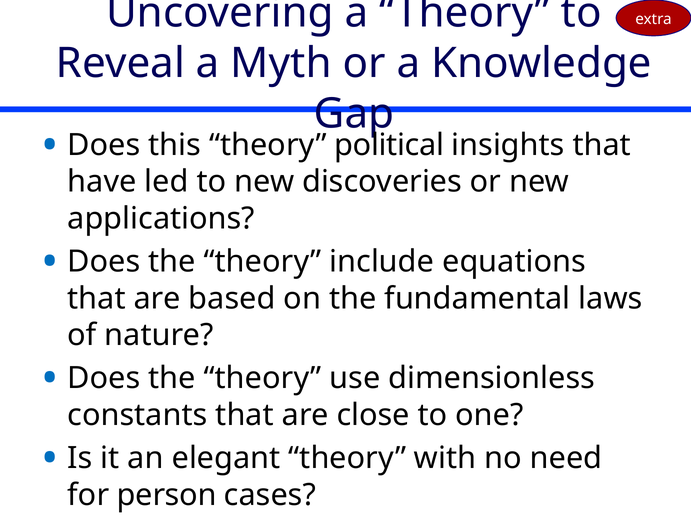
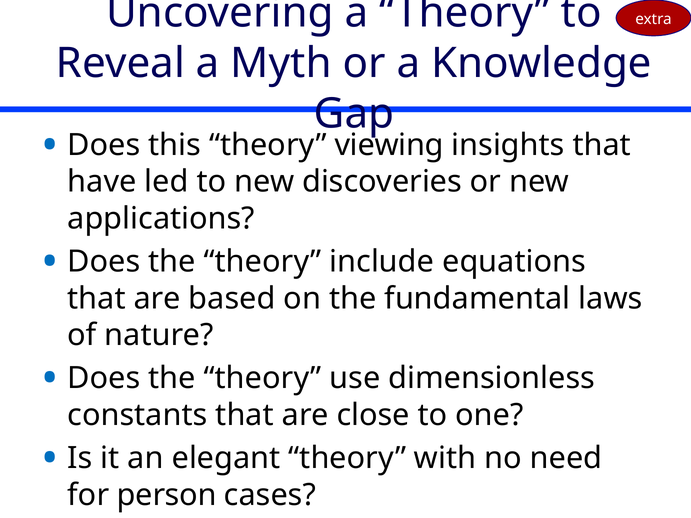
political: political -> viewing (389, 145)
